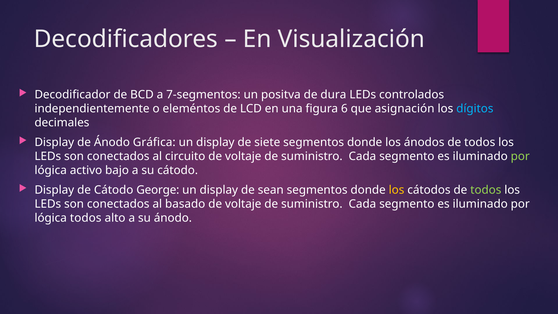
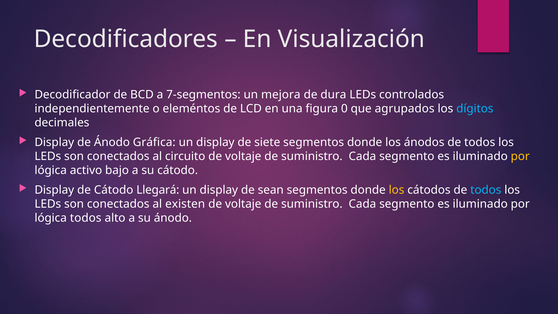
positva: positva -> mejora (281, 95)
6: 6 -> 0 (344, 109)
asignación: asignación -> agrupados (405, 109)
por colour: light green -> yellow (520, 156)
George: George -> Llegará (158, 190)
todos colour: light green -> light blue (486, 190)
basado: basado -> existen (185, 204)
